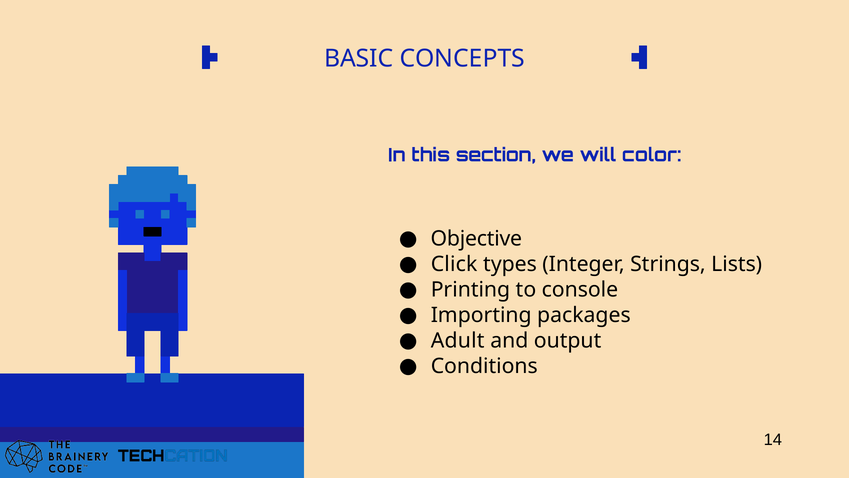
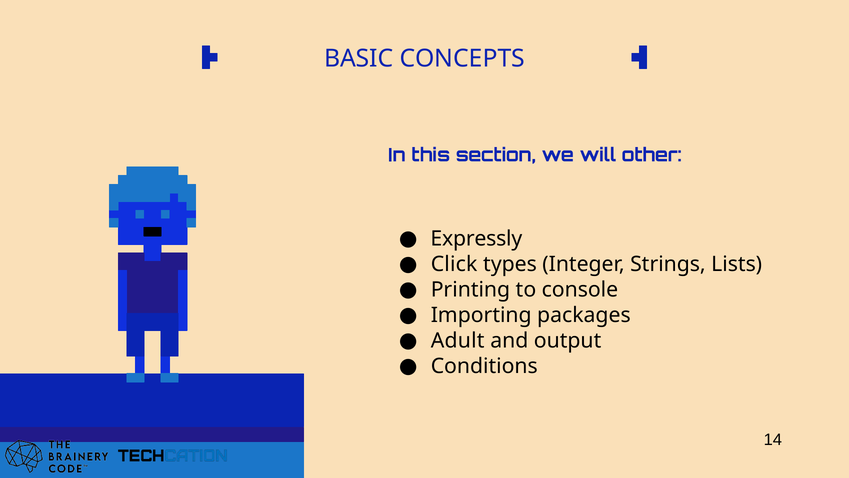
color: color -> other (652, 155)
Objective: Objective -> Expressly (476, 239)
